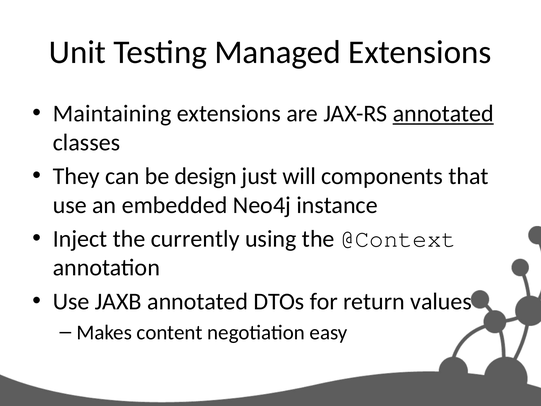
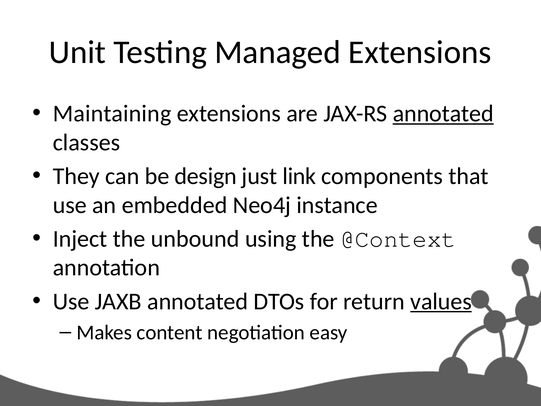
will: will -> link (299, 176)
currently: currently -> unbound (195, 239)
values underline: none -> present (441, 301)
